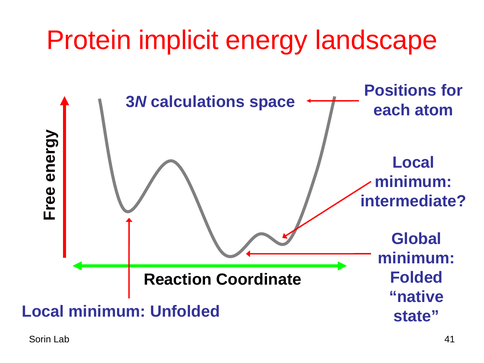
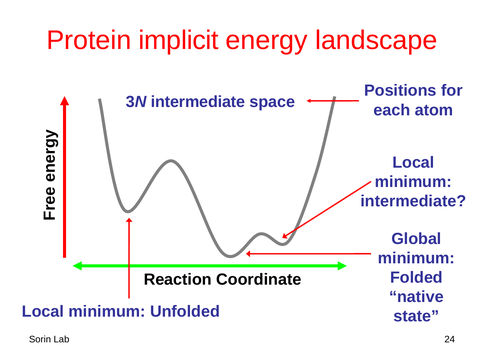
3N calculations: calculations -> intermediate (198, 102)
41: 41 -> 24 (450, 339)
